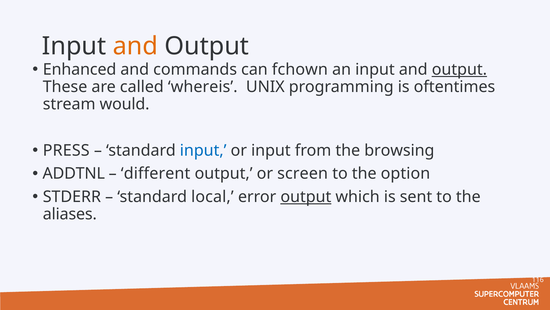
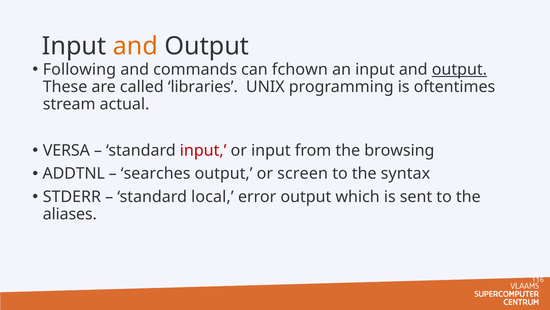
Enhanced: Enhanced -> Following (79, 69)
whereis: whereis -> libraries (203, 87)
would: would -> actual (125, 104)
PRESS: PRESS -> VERSA (66, 150)
input colour: blue -> red (203, 150)
different: different -> searches (156, 173)
option: option -> syntax (405, 173)
output underline: present -> none (306, 196)
